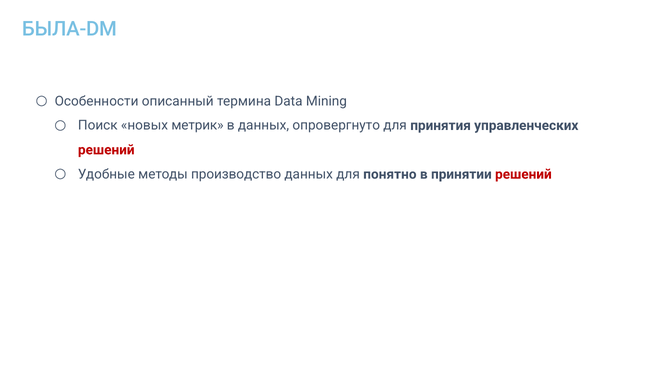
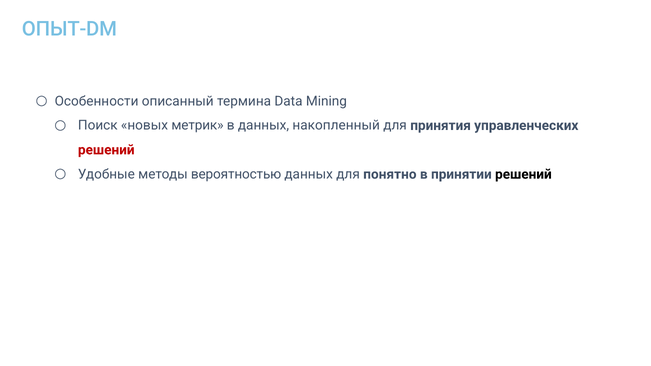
БЫЛА-DM: БЫЛА-DM -> ОПЫТ-DM (69, 29)
опровергнуто: опровергнуто -> накопленный (336, 126)
производство: производство -> вероятностью (236, 174)
решений colour: red -> black (523, 174)
